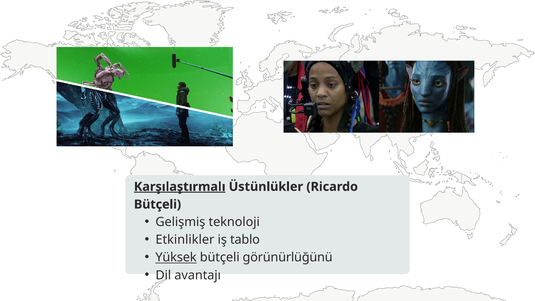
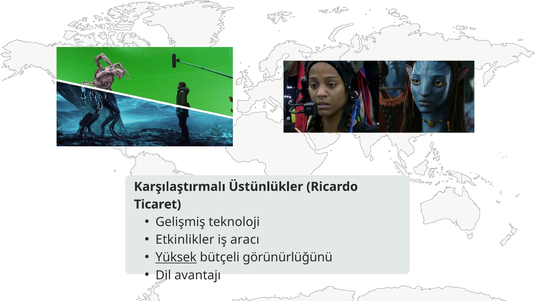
Karşılaştırmalı underline: present -> none (180, 187)
Bütçeli: Bütçeli -> Ticaret (158, 204)
tablo: tablo -> aracı (245, 240)
